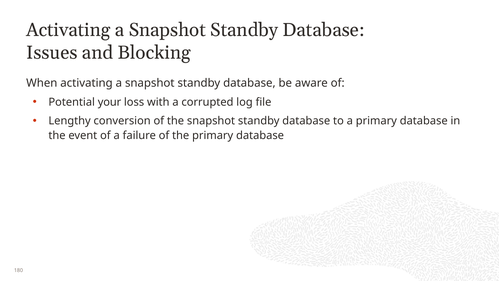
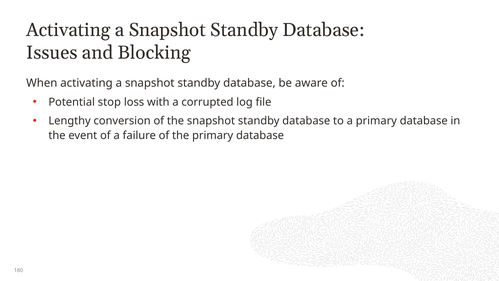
your: your -> stop (109, 102)
